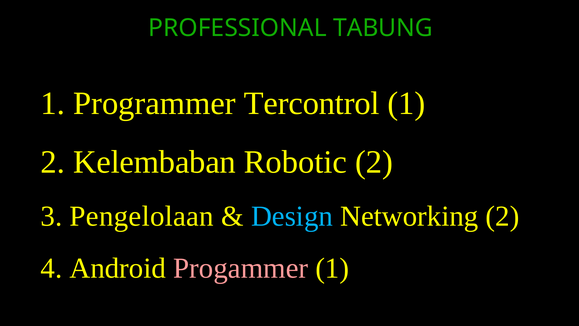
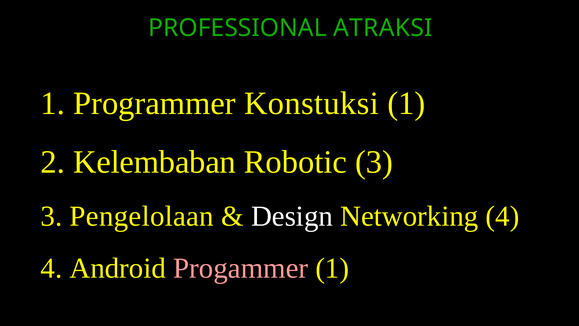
TABUNG: TABUNG -> ATRAKSI (383, 28)
Tercontrol: Tercontrol -> Konstuksi (311, 103)
Robotic 2: 2 -> 3 (374, 162)
Design colour: light blue -> white (292, 216)
Networking 2: 2 -> 4 (502, 216)
